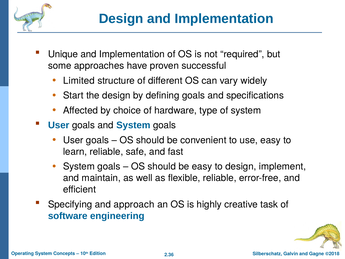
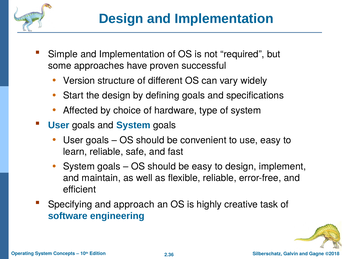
Unique: Unique -> Simple (63, 54)
Limited: Limited -> Version (79, 81)
